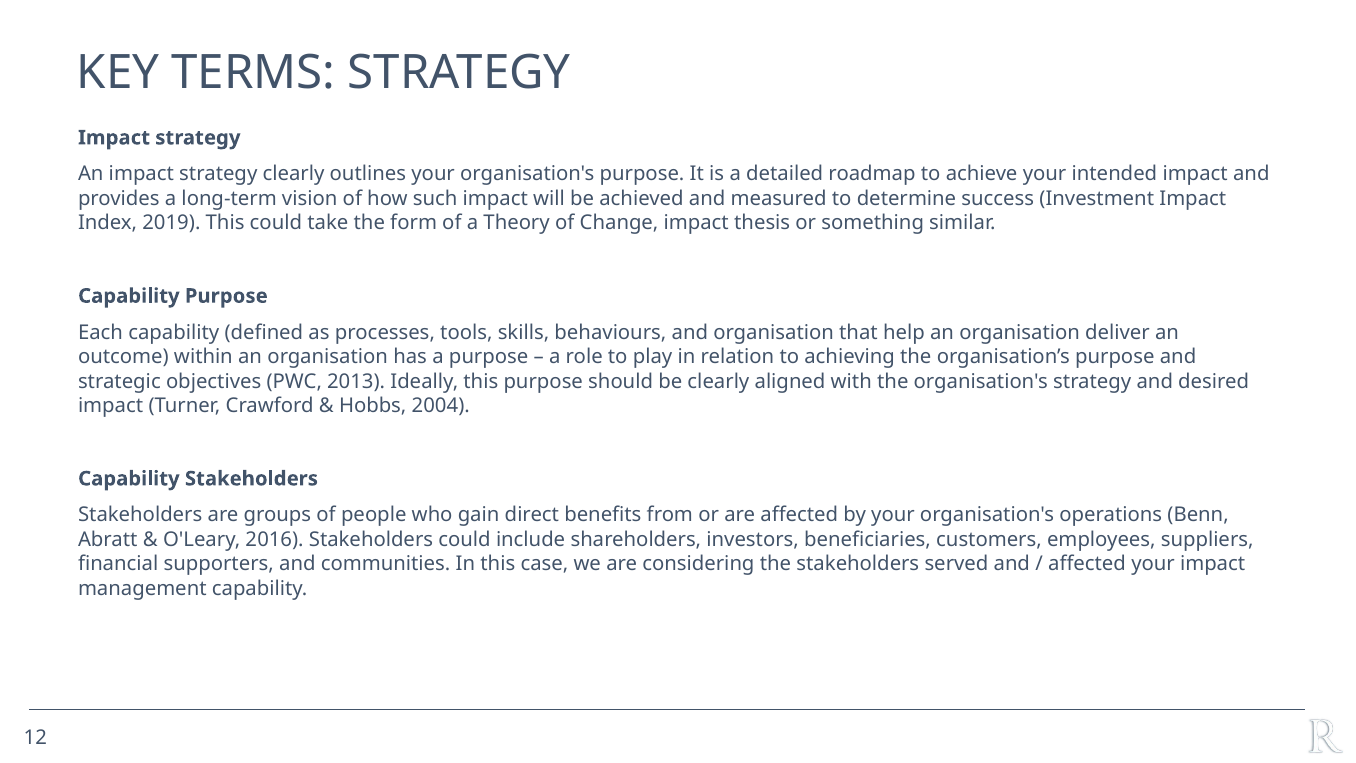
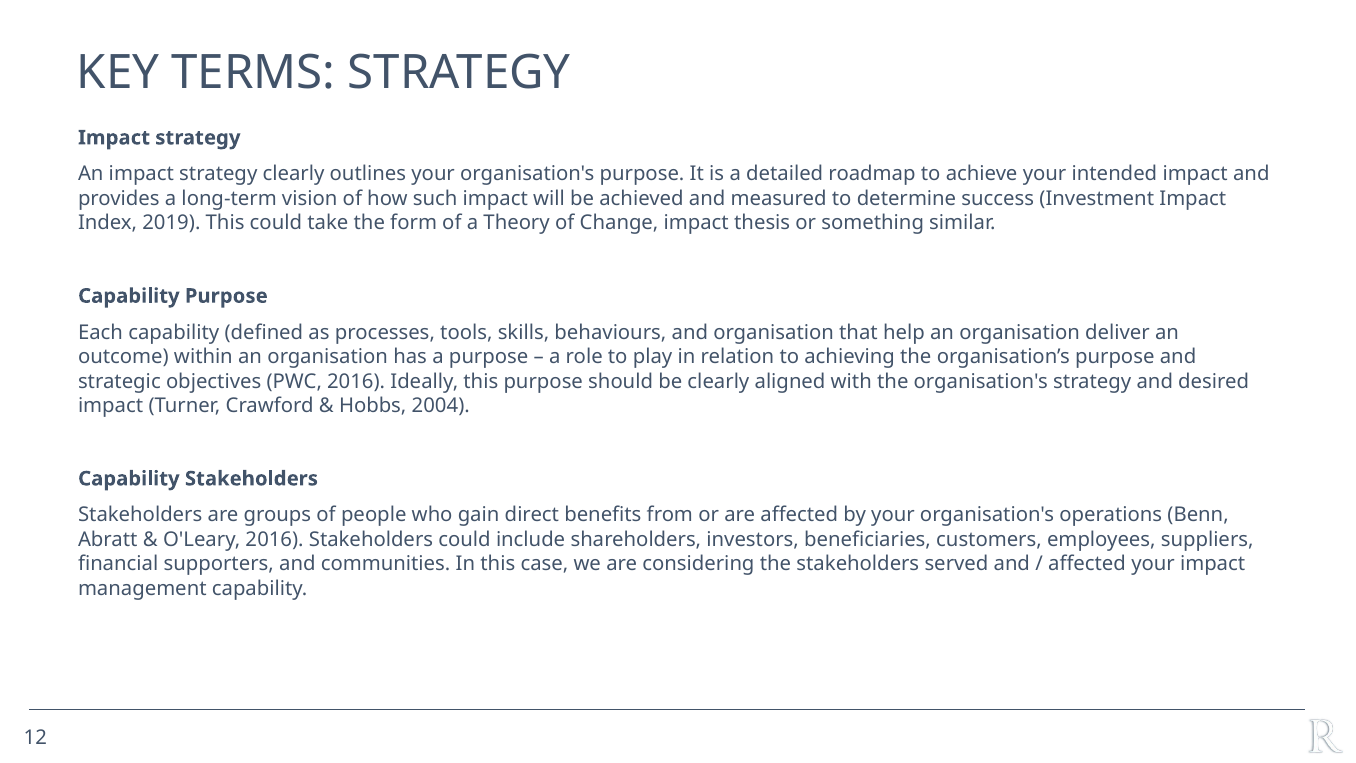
PWC 2013: 2013 -> 2016 (356, 381)
